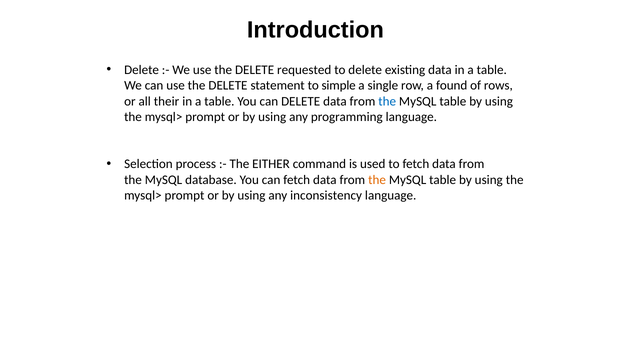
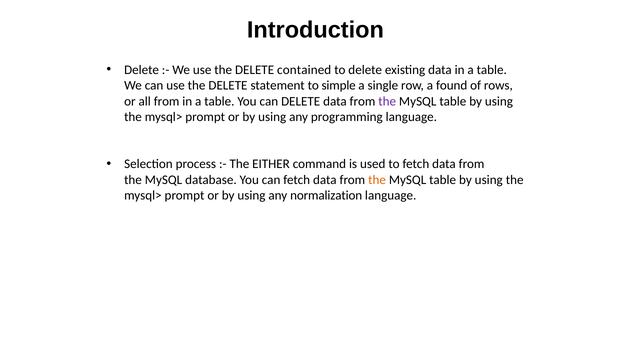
requested: requested -> contained (304, 70)
all their: their -> from (167, 101)
the colour: blue -> purple (387, 101)
inconsistency: inconsistency -> normalization (326, 195)
